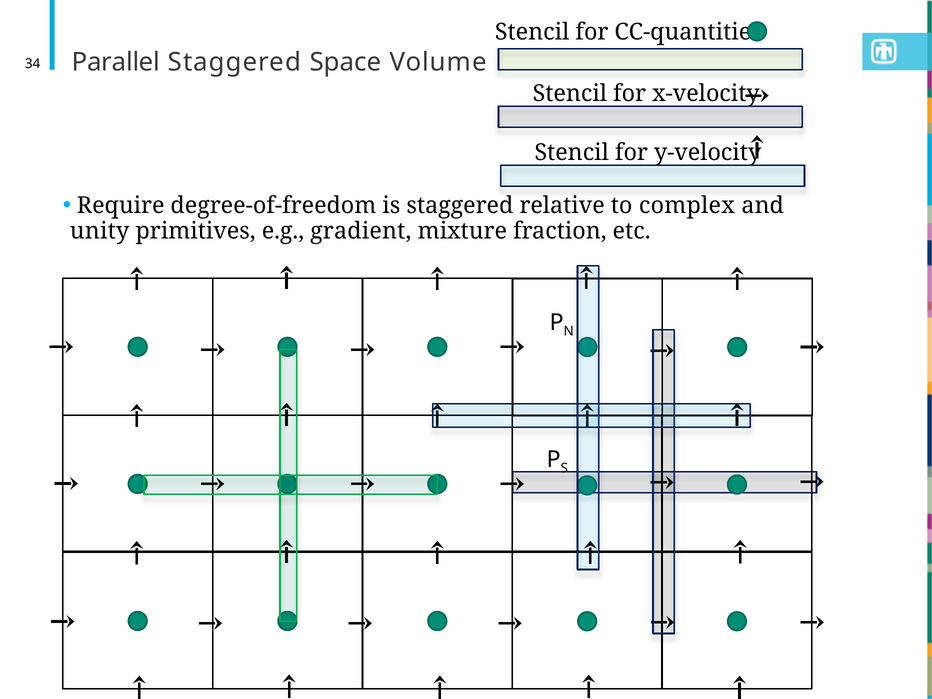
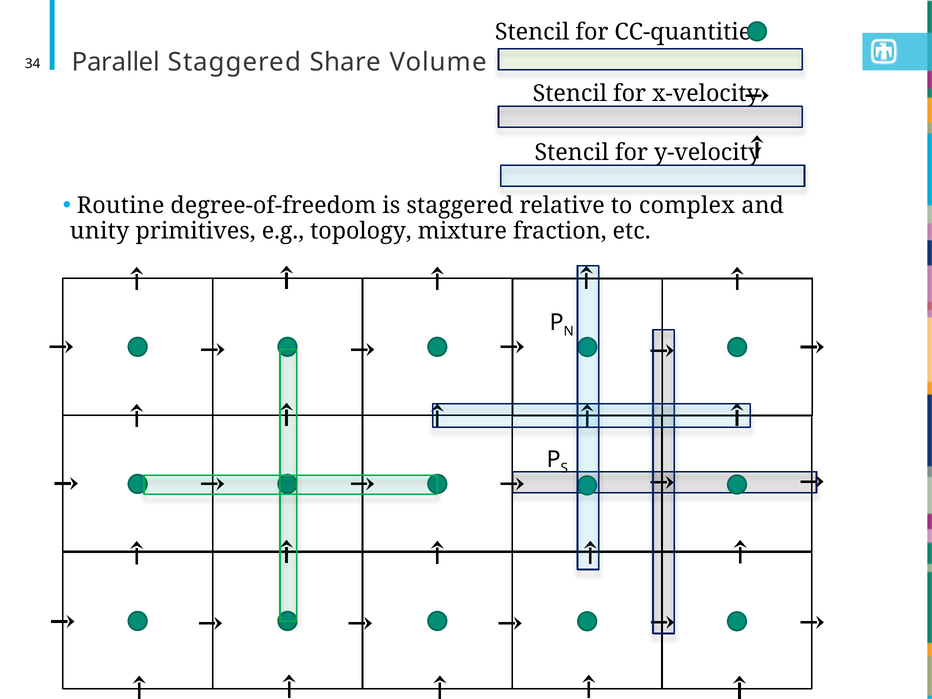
Space: Space -> Share (345, 62)
Require: Require -> Routine (121, 206)
gradient: gradient -> topology (361, 231)
